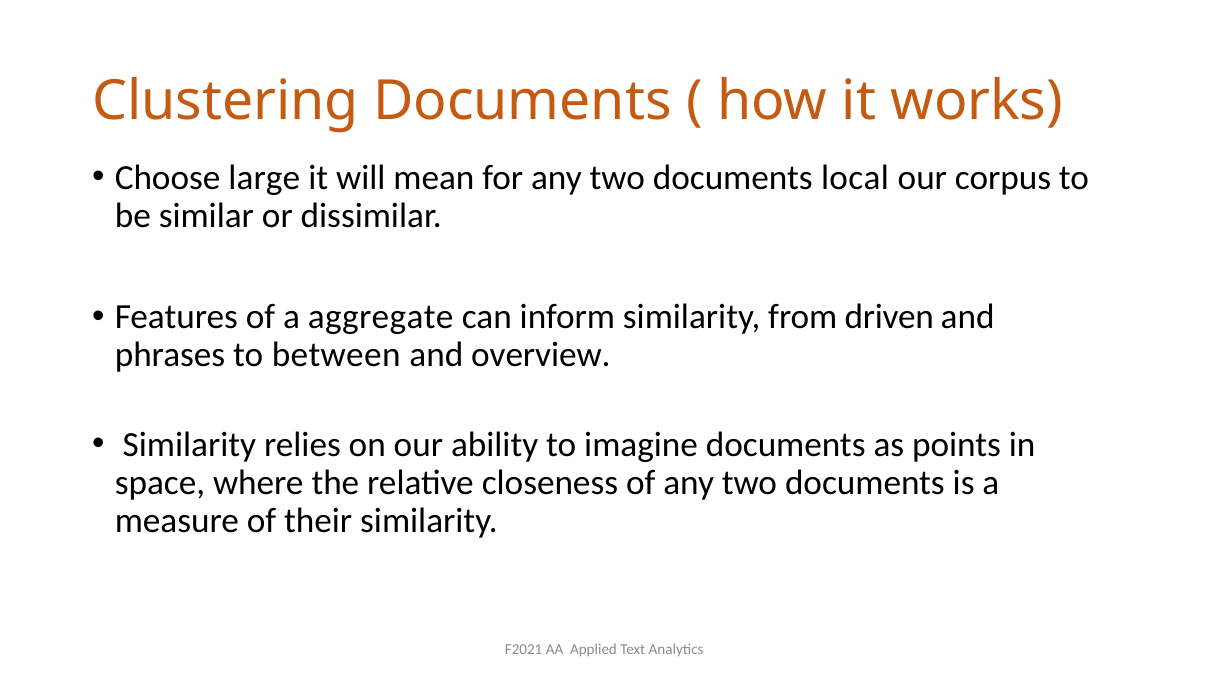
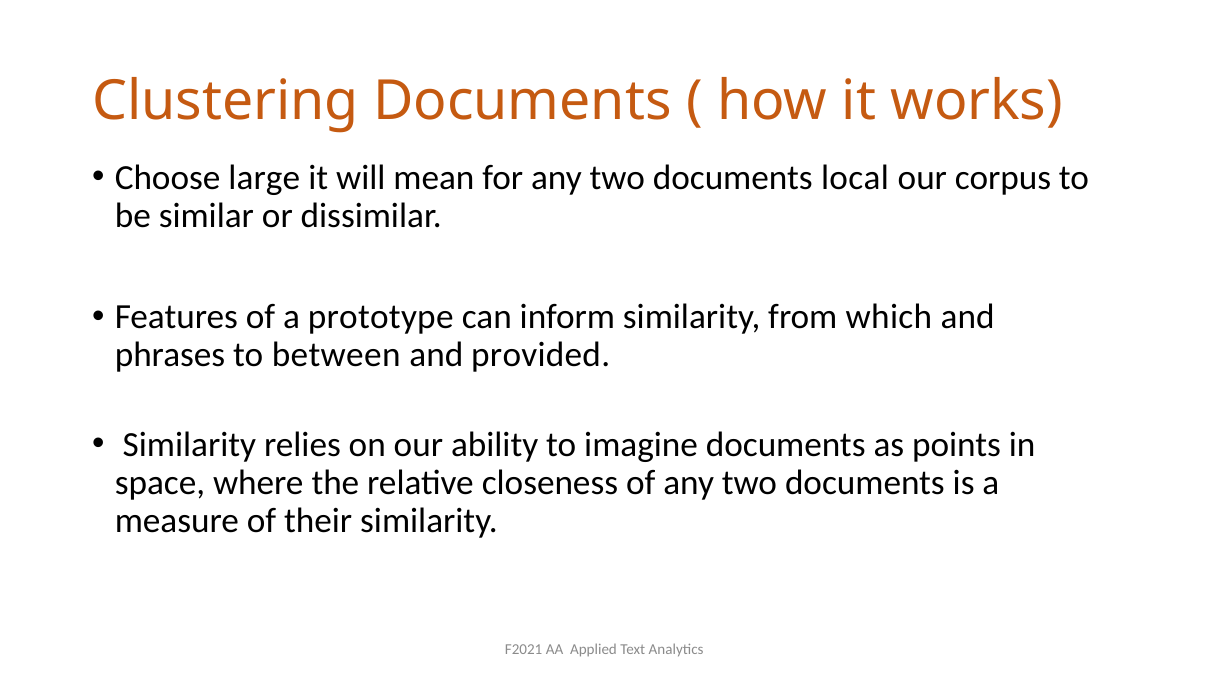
aggregate: aggregate -> prototype (381, 317)
driven: driven -> which (889, 317)
overview: overview -> provided (541, 355)
